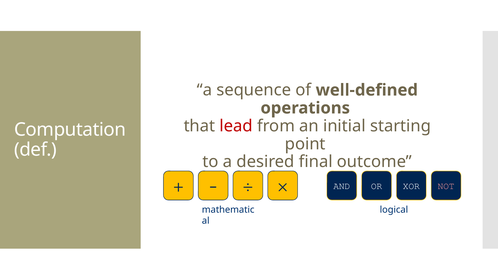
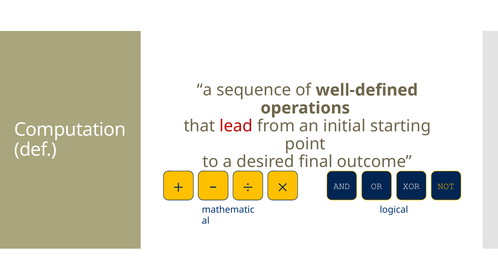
NOT colour: pink -> yellow (446, 186)
